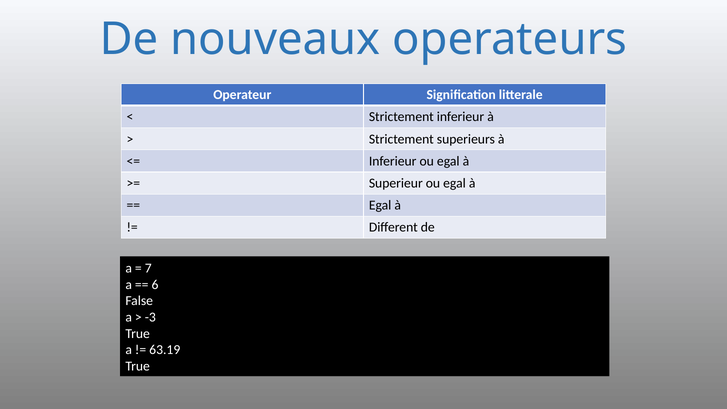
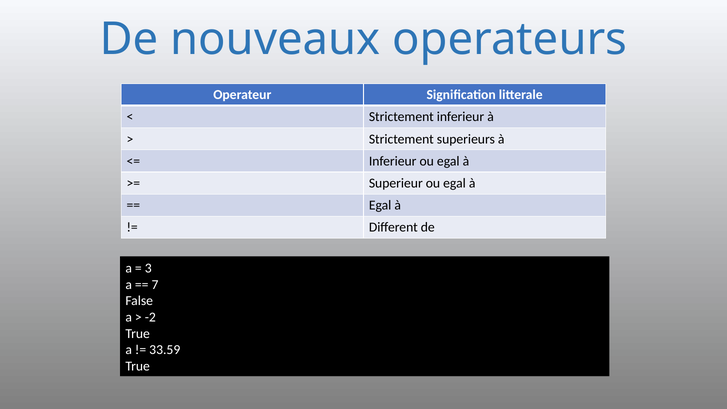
7: 7 -> 3 (148, 268)
6: 6 -> 7 (155, 285)
-3: -3 -> -2 (150, 317)
63.19: 63.19 -> 33.59 (165, 350)
